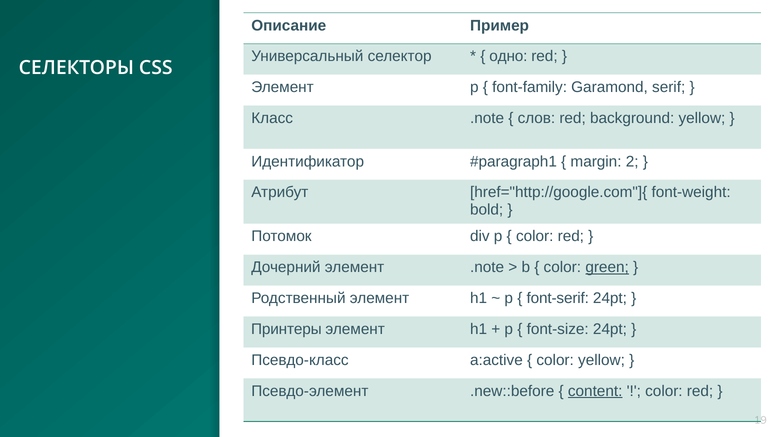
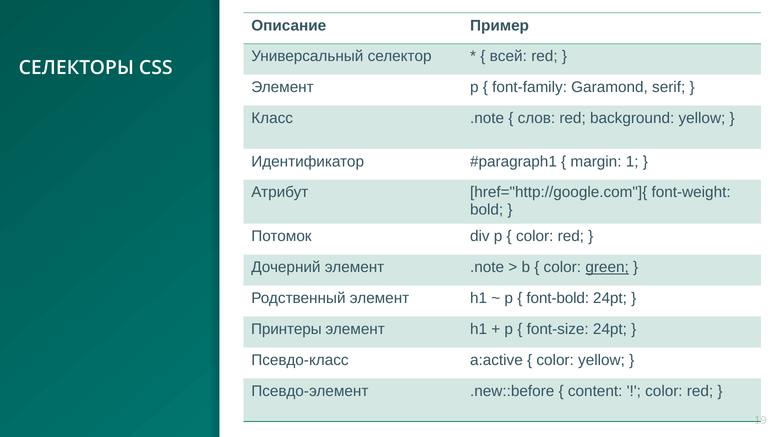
одно: одно -> всей (508, 56)
2: 2 -> 1 (632, 161)
font-serif: font-serif -> font-bold (558, 298)
content underline: present -> none (595, 391)
